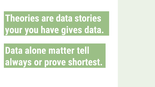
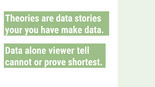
gives: gives -> make (72, 30)
matter: matter -> viewer (61, 51)
always: always -> cannot (18, 62)
